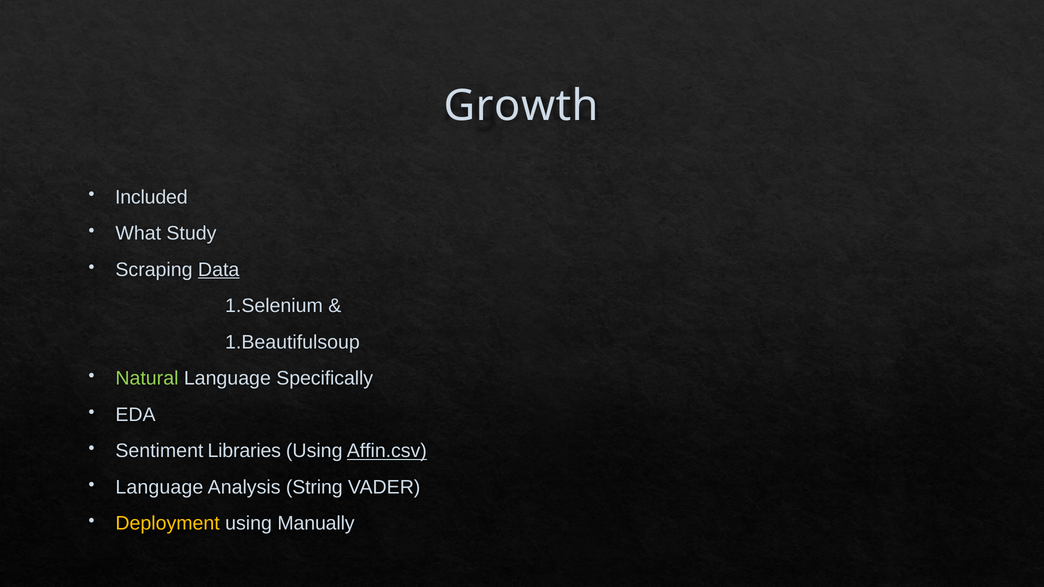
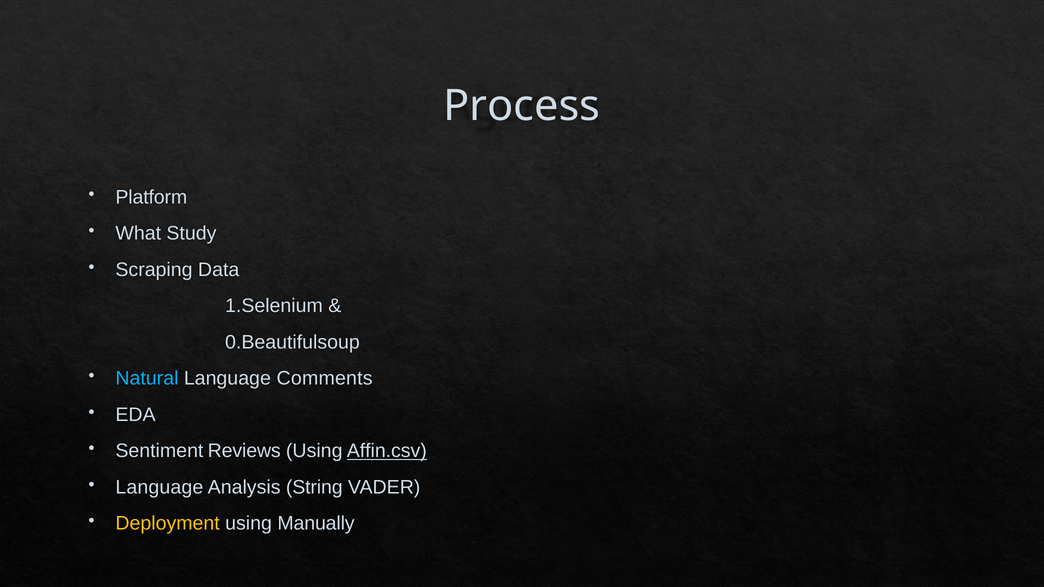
Growth: Growth -> Process (522, 106)
Included: Included -> Platform (151, 197)
Data underline: present -> none (219, 270)
1.Beautifulsoup: 1.Beautifulsoup -> 0.Beautifulsoup (292, 342)
Natural colour: light green -> light blue (147, 379)
Specifically: Specifically -> Comments (325, 379)
Libraries: Libraries -> Reviews (244, 451)
